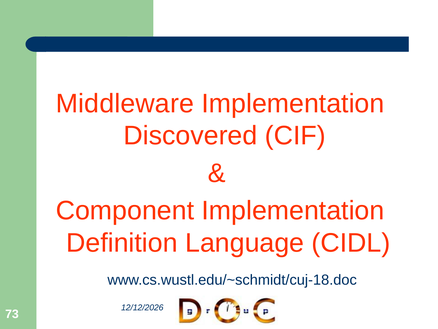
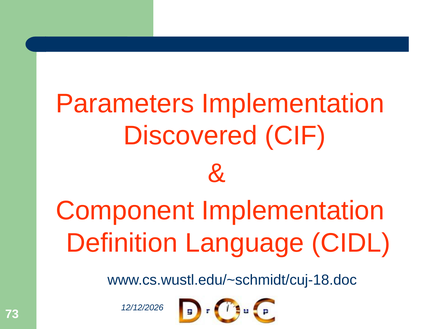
Middleware: Middleware -> Parameters (125, 103)
